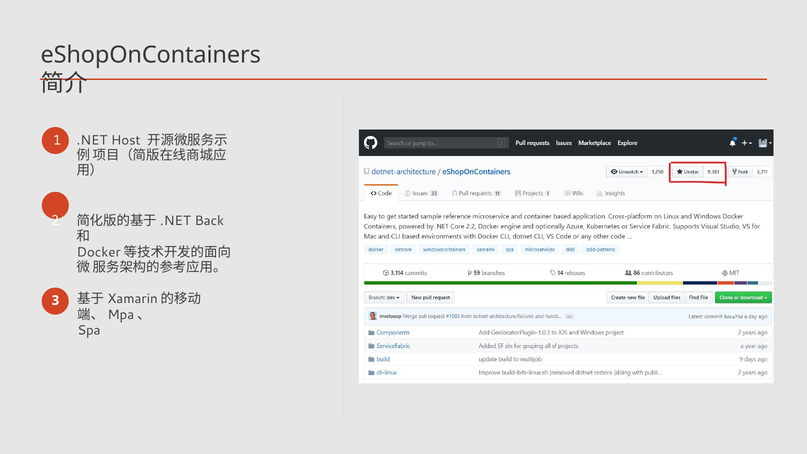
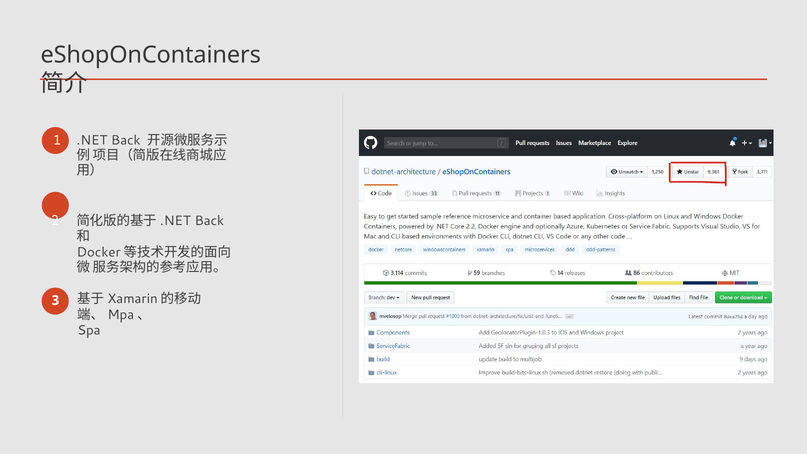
.NET Host: Host -> Back (126, 140)
